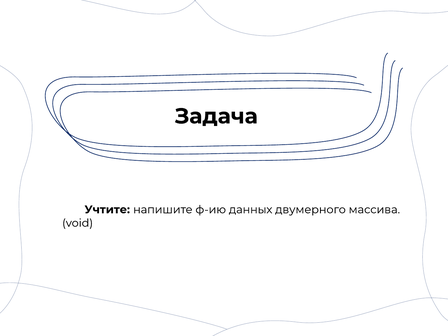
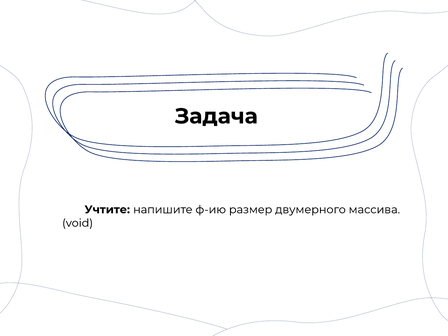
данных: данных -> размер (251, 210)
